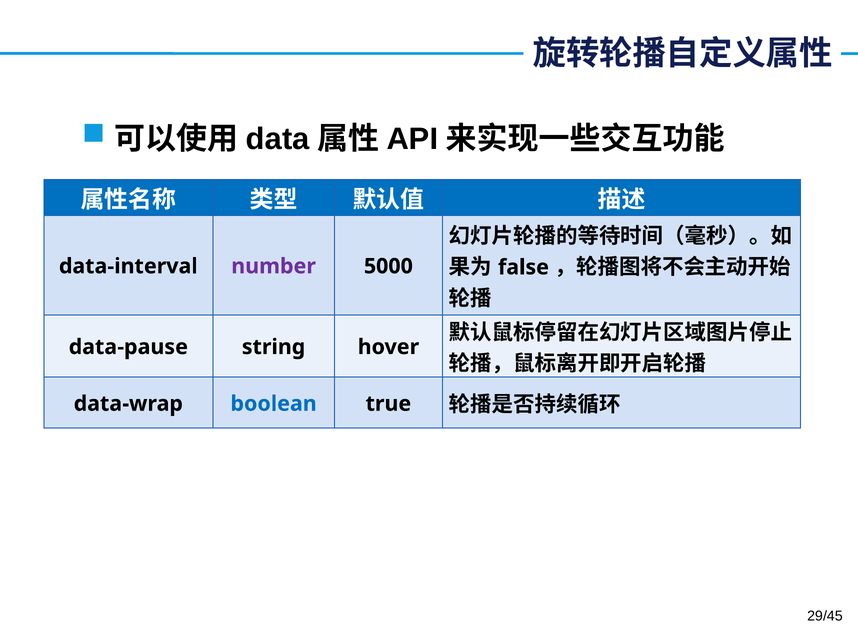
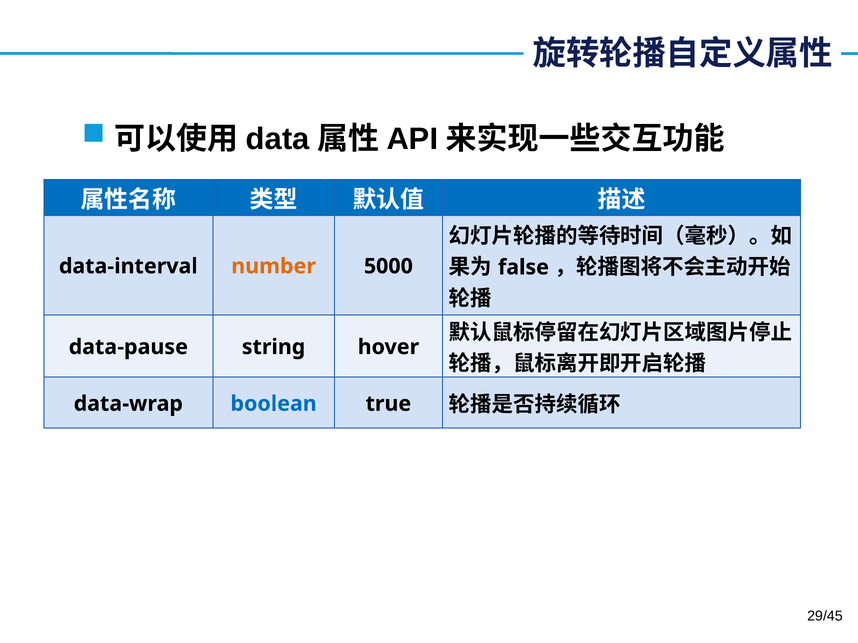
number colour: purple -> orange (274, 266)
